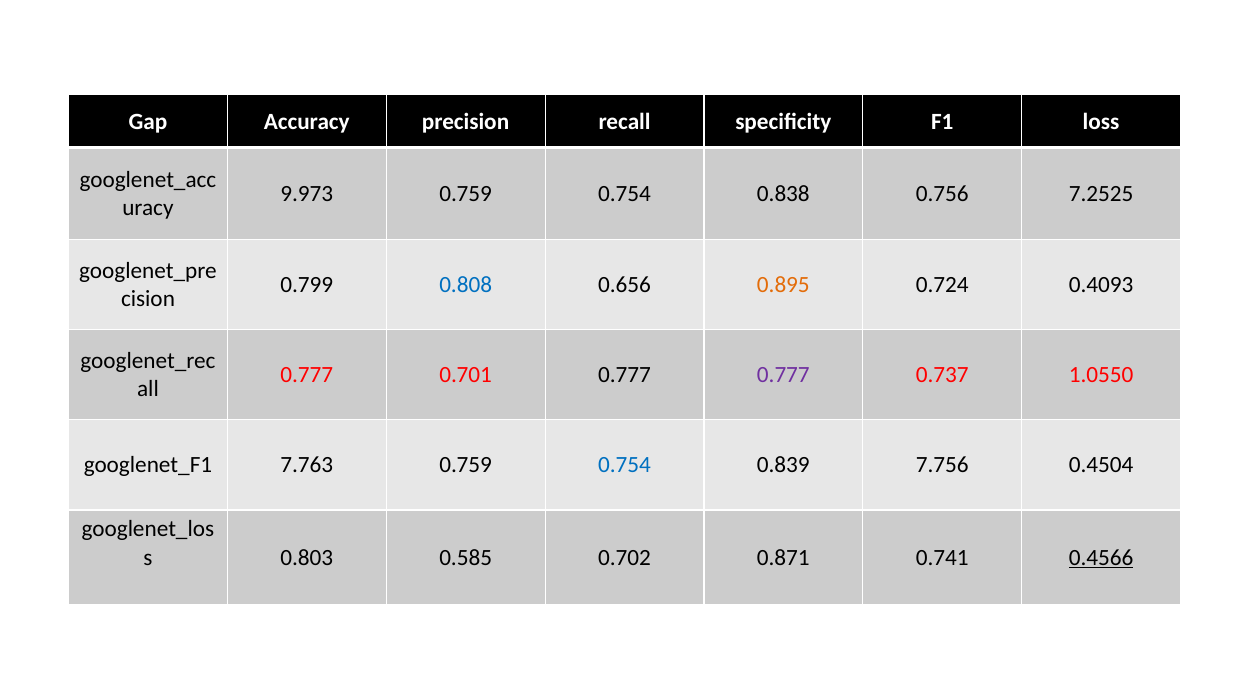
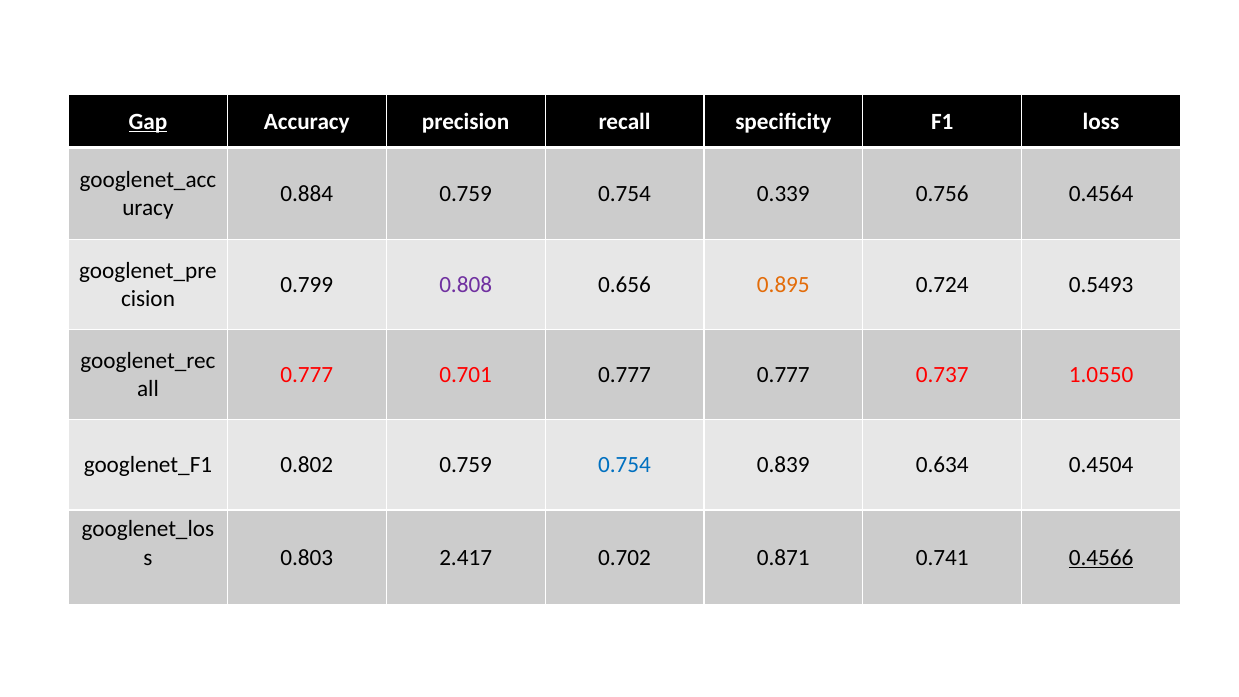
Gap underline: none -> present (148, 121)
9.973: 9.973 -> 0.884 (307, 194)
0.838: 0.838 -> 0.339 (783, 194)
7.2525: 7.2525 -> 0.4564 (1101, 194)
0.808 colour: blue -> purple (466, 285)
0.4093: 0.4093 -> 0.5493 (1101, 285)
0.777 colour: purple -> black (783, 375)
7.763: 7.763 -> 0.802 (307, 465)
7.756: 7.756 -> 0.634 (942, 465)
0.585: 0.585 -> 2.417 (466, 557)
